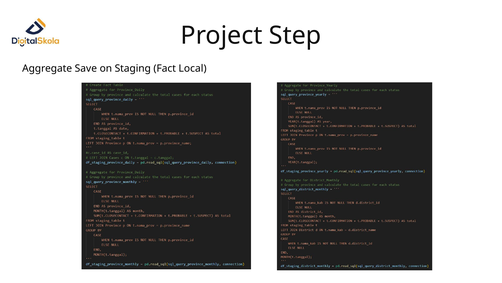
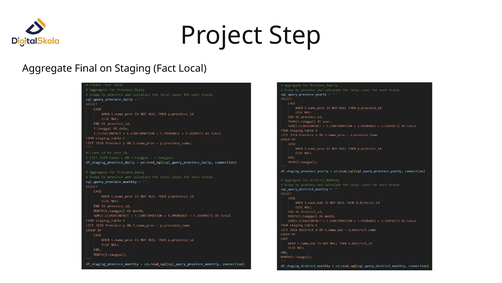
Save: Save -> Final (86, 68)
